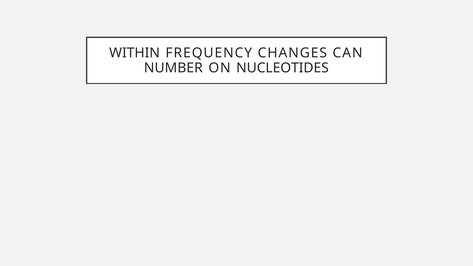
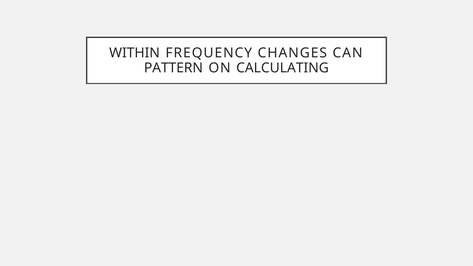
NUMBER: NUMBER -> PATTERN (173, 68)
NUCLEOTIDES: NUCLEOTIDES -> CALCULATING (282, 68)
